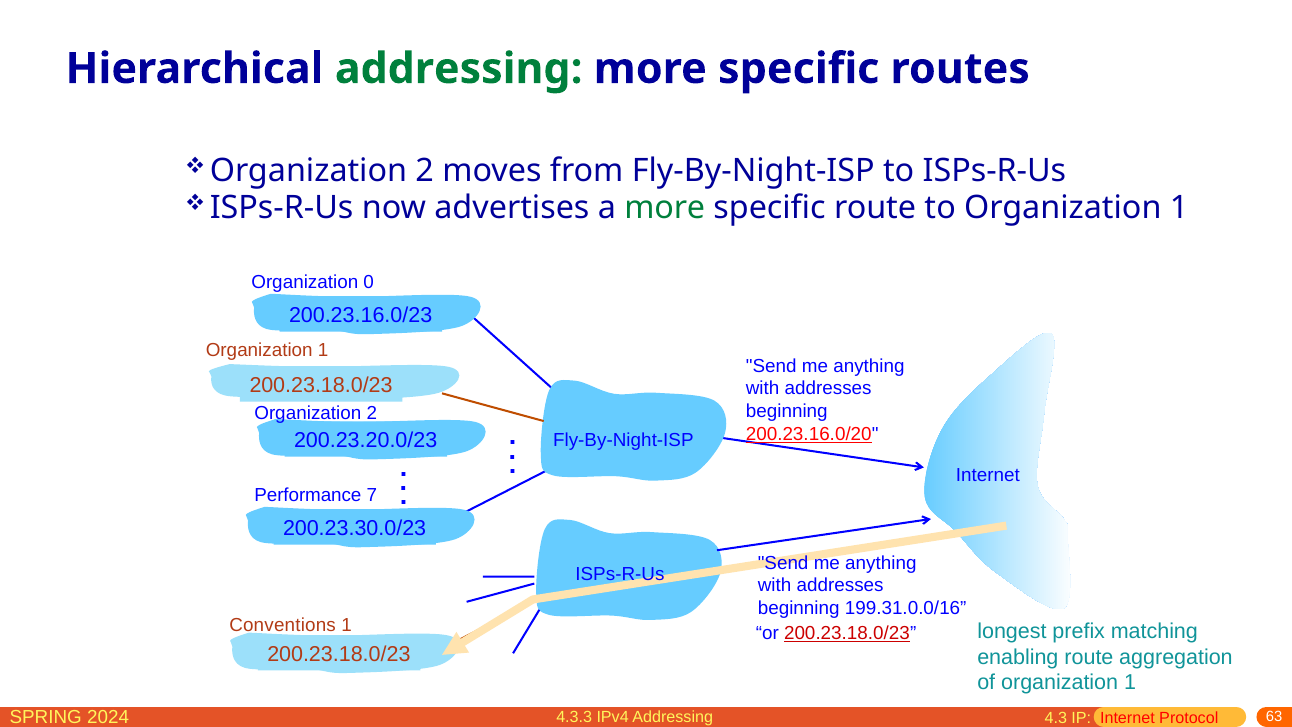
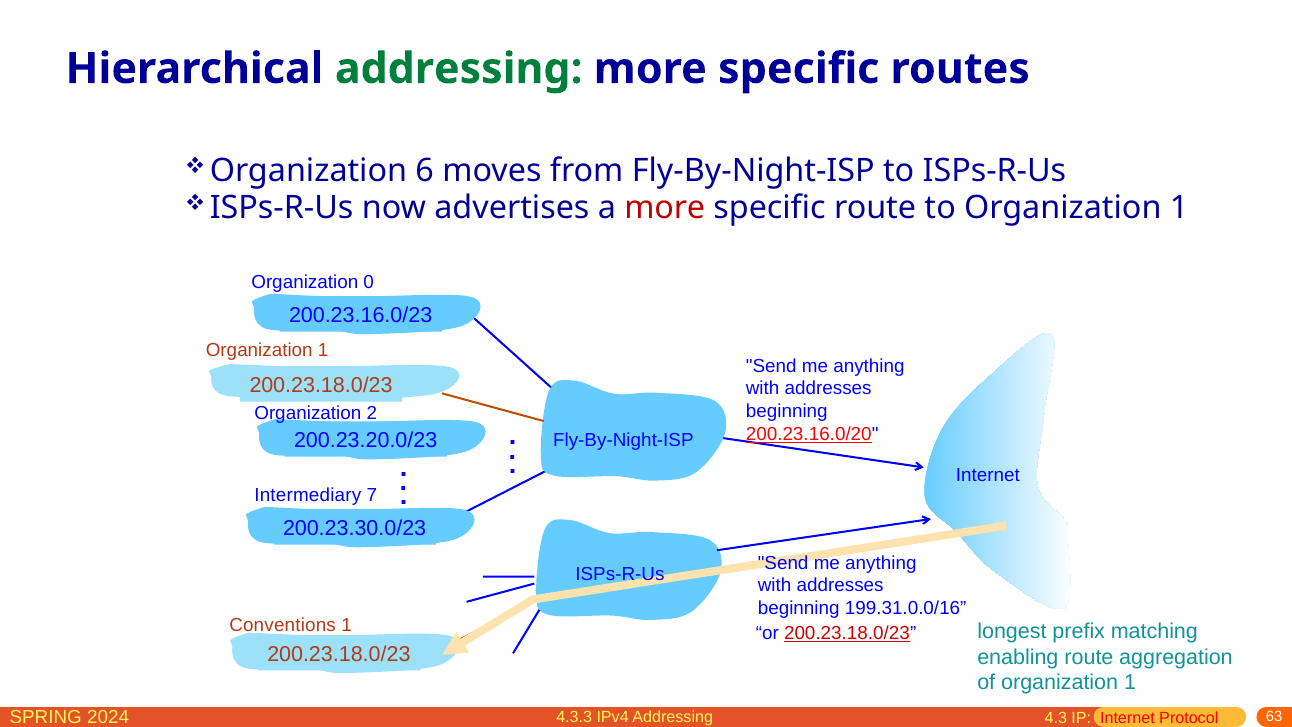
2: 2 -> 6 (425, 170)
more colour: green -> red (665, 208)
Performance: Performance -> Intermediary (308, 495)
